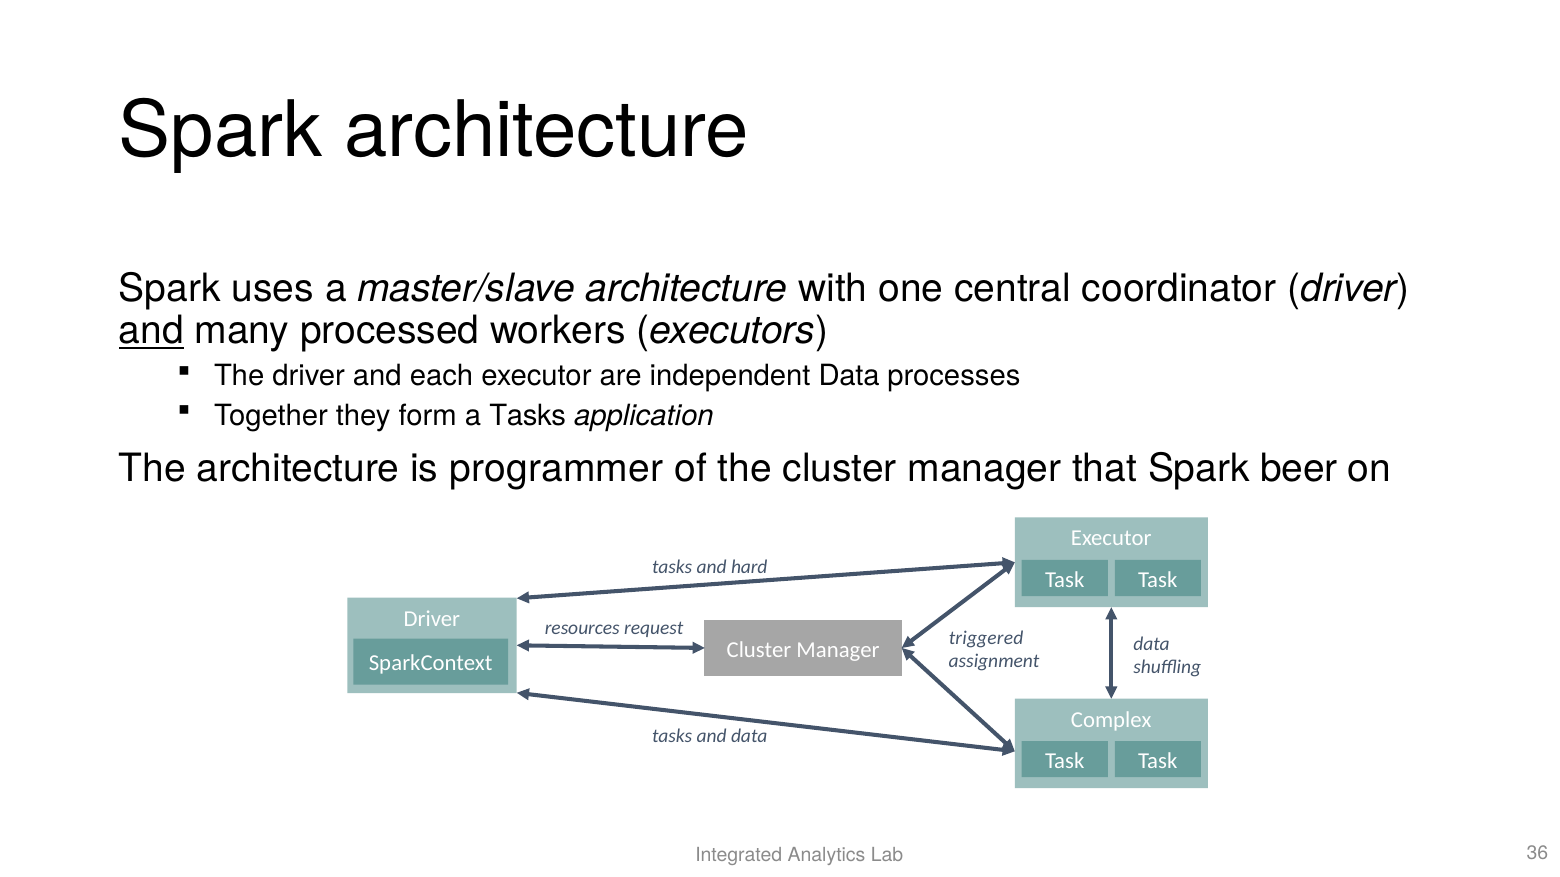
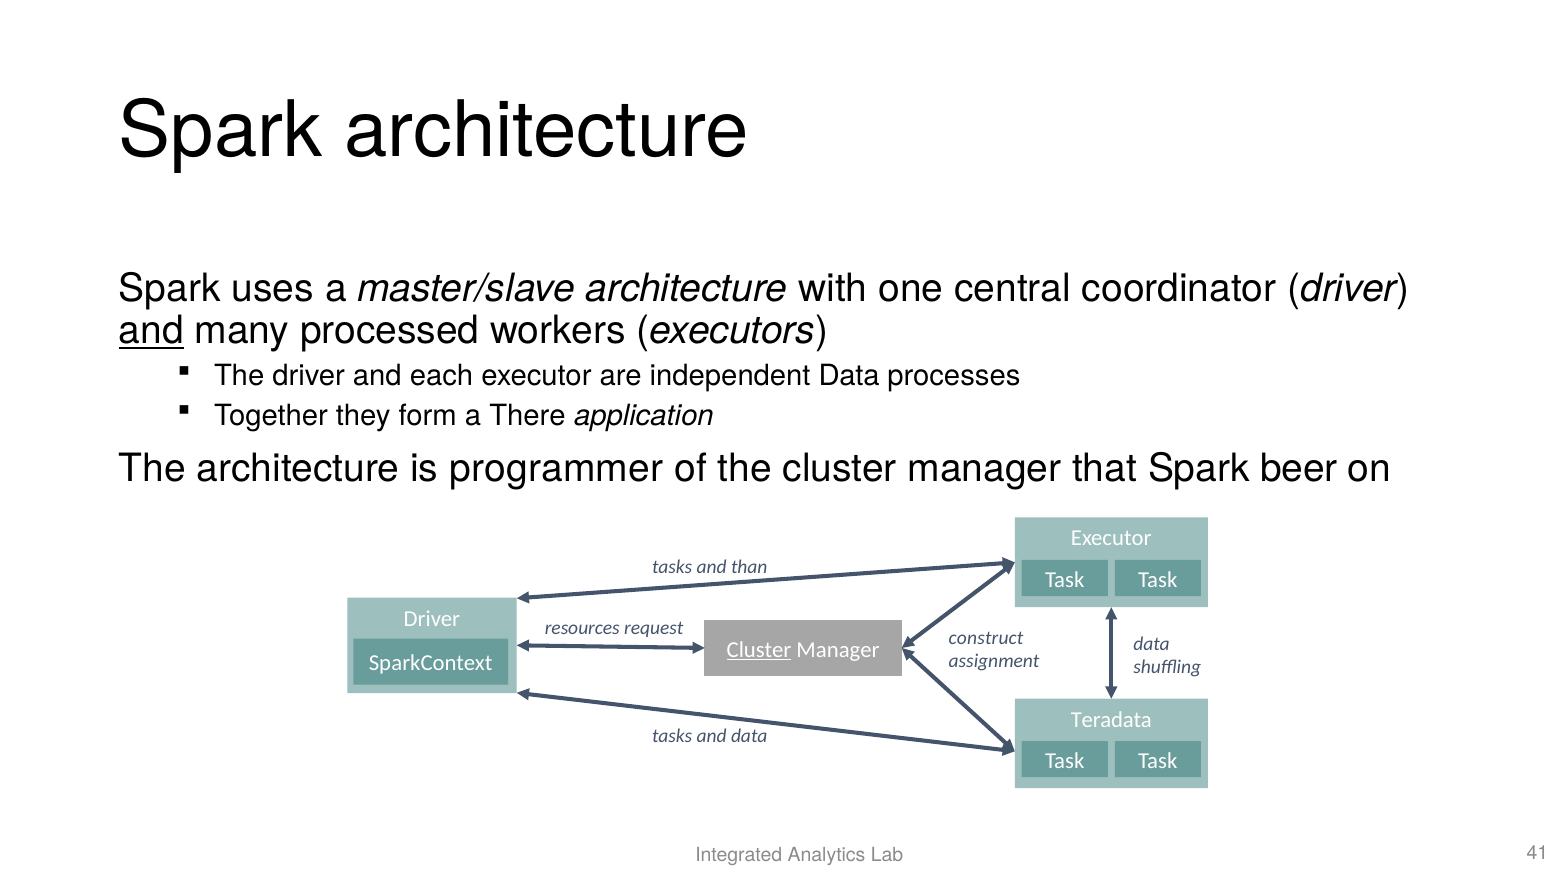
a Tasks: Tasks -> There (528, 416)
hard: hard -> than (749, 568)
triggered: triggered -> construct (986, 638)
Cluster underline: none -> present (759, 650)
Complex: Complex -> Teradata (1111, 720)
36: 36 -> 41 (1537, 853)
